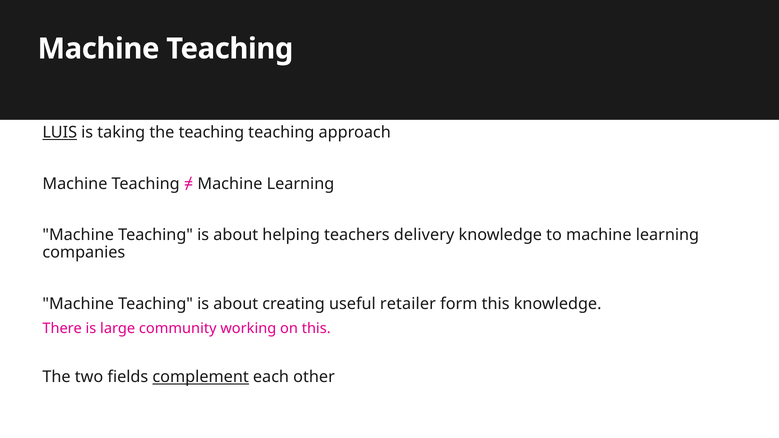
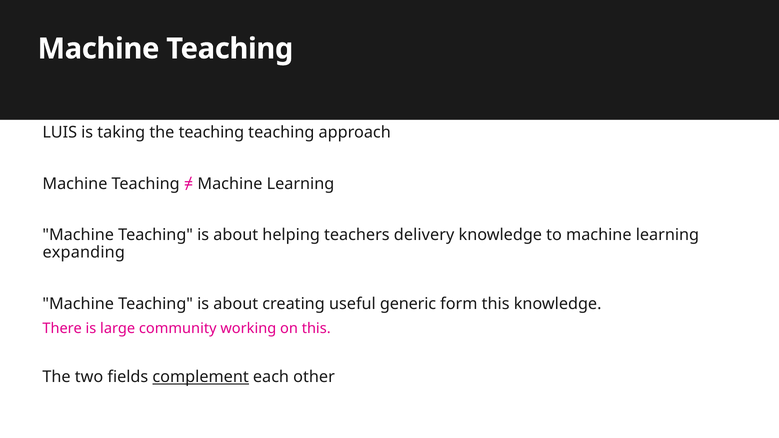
LUIS underline: present -> none (60, 133)
companies: companies -> expanding (84, 253)
retailer: retailer -> generic (408, 304)
